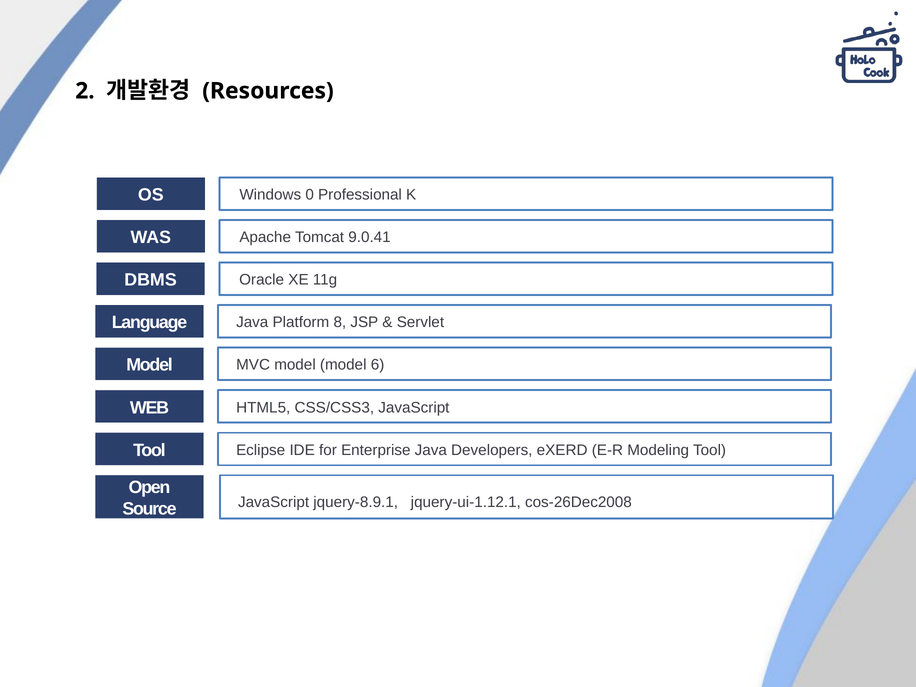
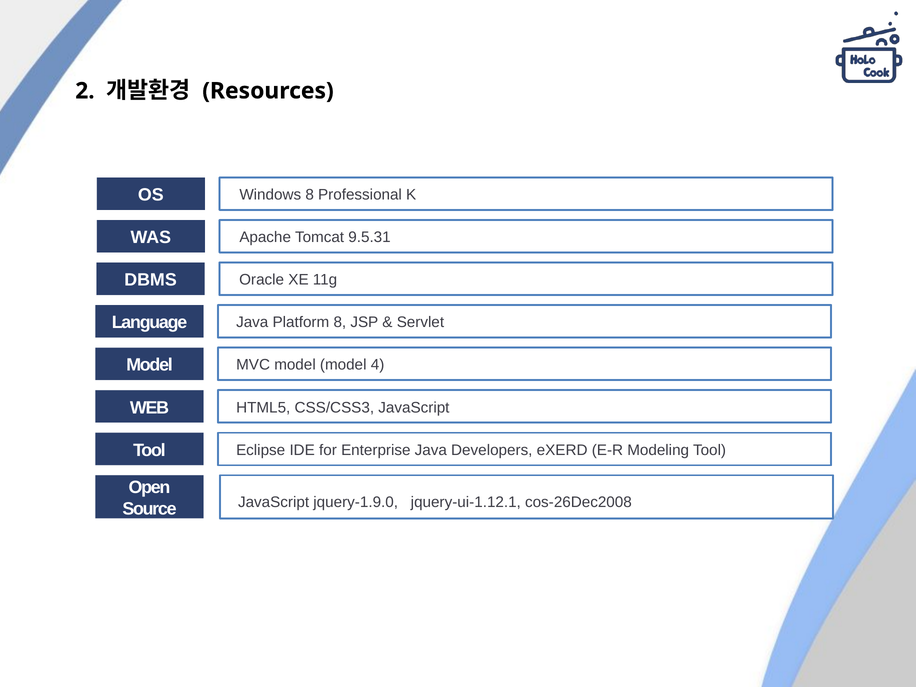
Windows 0: 0 -> 8 (310, 195)
9.0.41: 9.0.41 -> 9.5.31 (370, 237)
6: 6 -> 4 (378, 365)
jquery-8.9.1: jquery-8.9.1 -> jquery-1.9.0 (356, 502)
